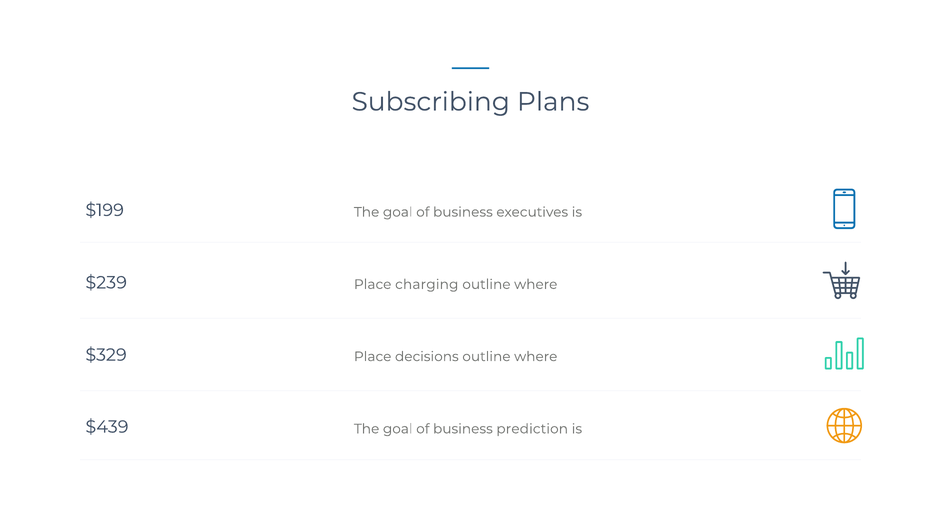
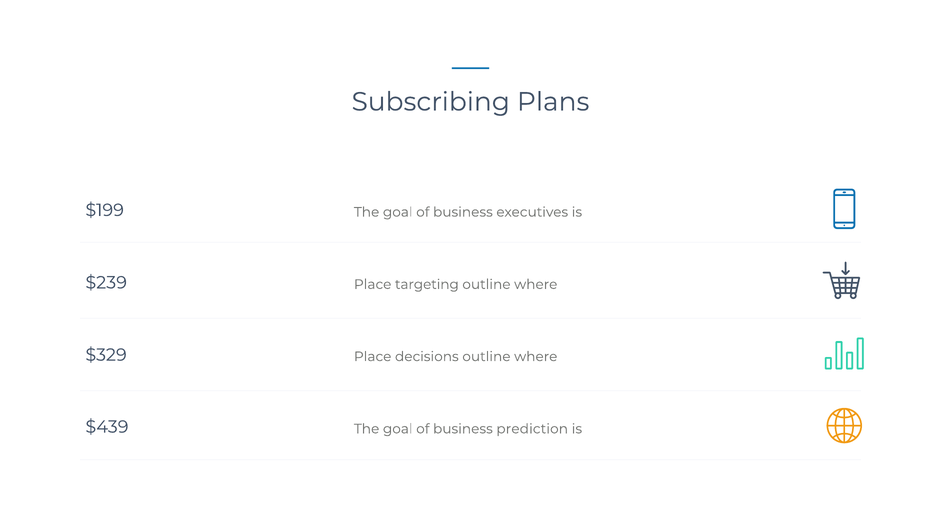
charging: charging -> targeting (427, 285)
